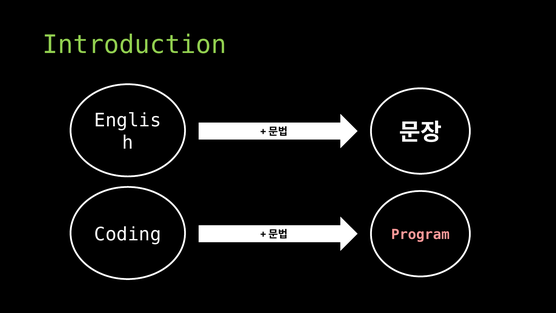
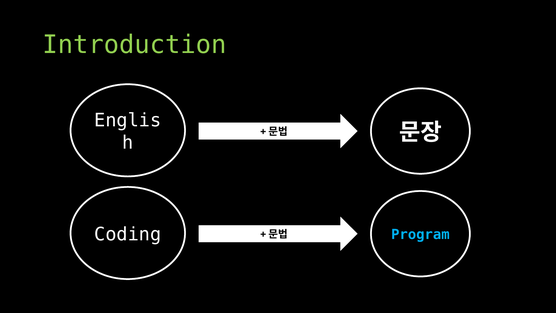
Program colour: pink -> light blue (420, 234)
